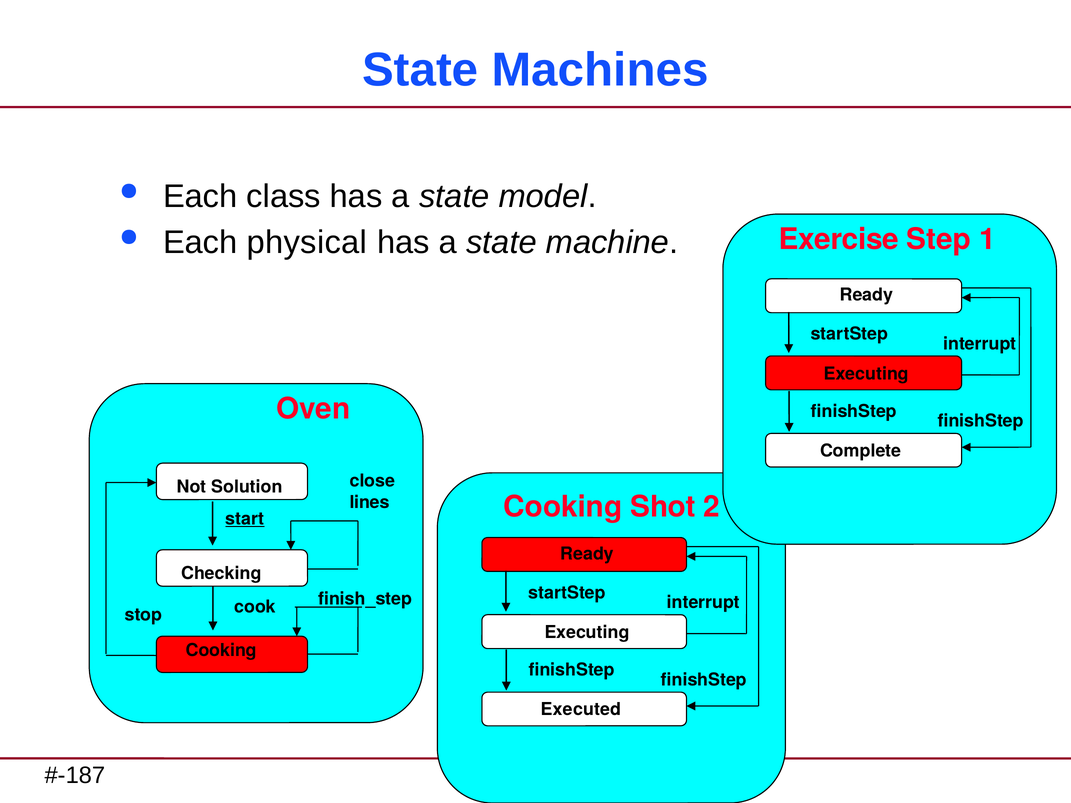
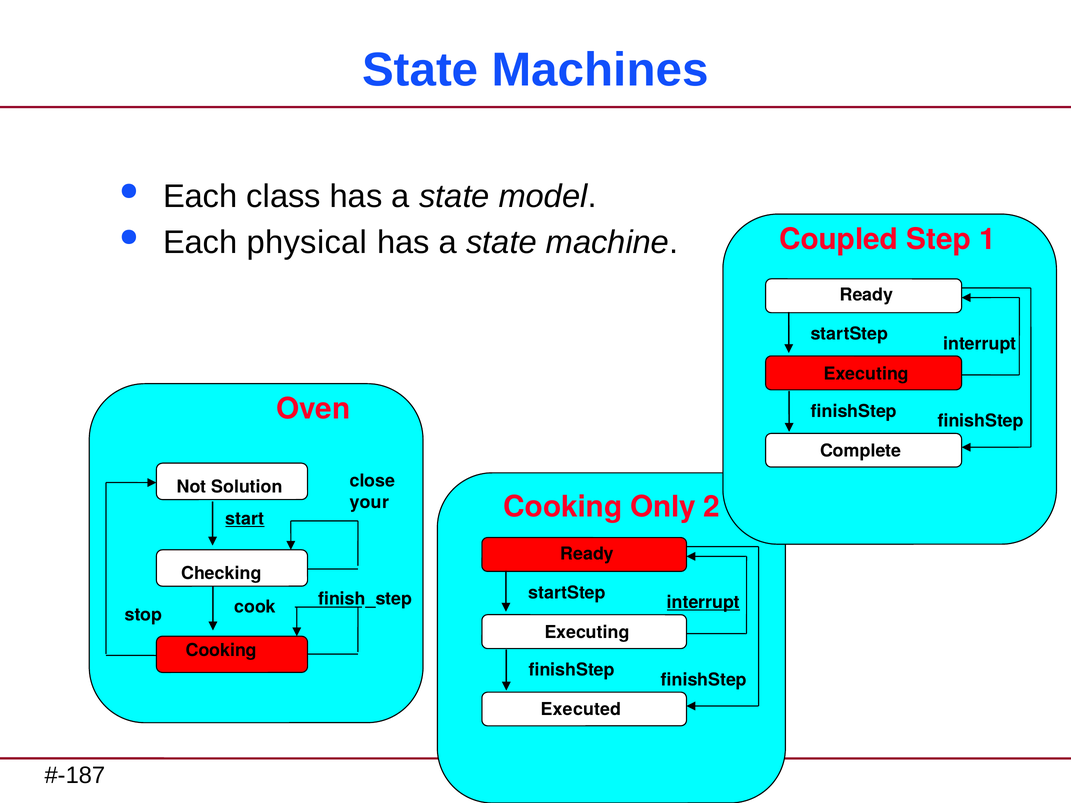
Exercise: Exercise -> Coupled (839, 239)
lines: lines -> your (369, 503)
Shot: Shot -> Only (663, 507)
interrupt underline: none -> present (703, 603)
